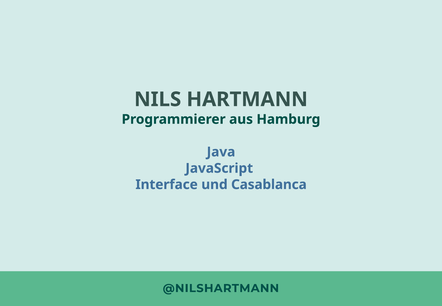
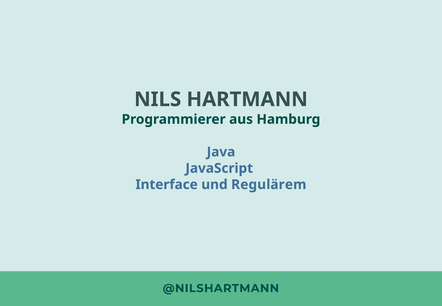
Casablanca: Casablanca -> Regulärem (269, 185)
